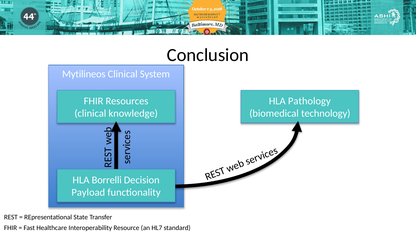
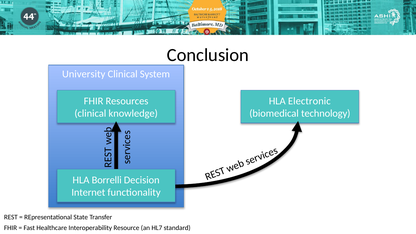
Mytilineos: Mytilineos -> University (84, 74)
Pathology: Pathology -> Electronic (309, 101)
Payload: Payload -> Internet (88, 192)
